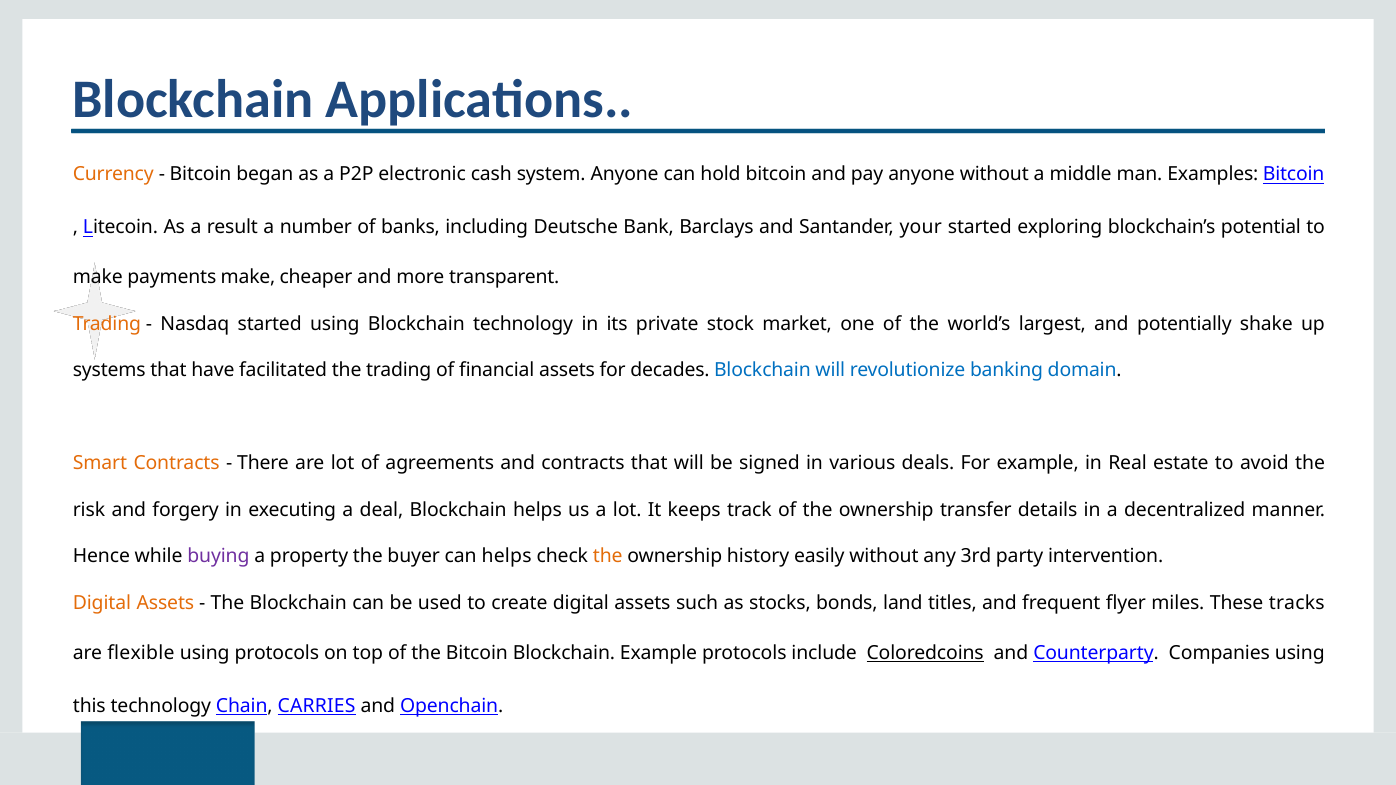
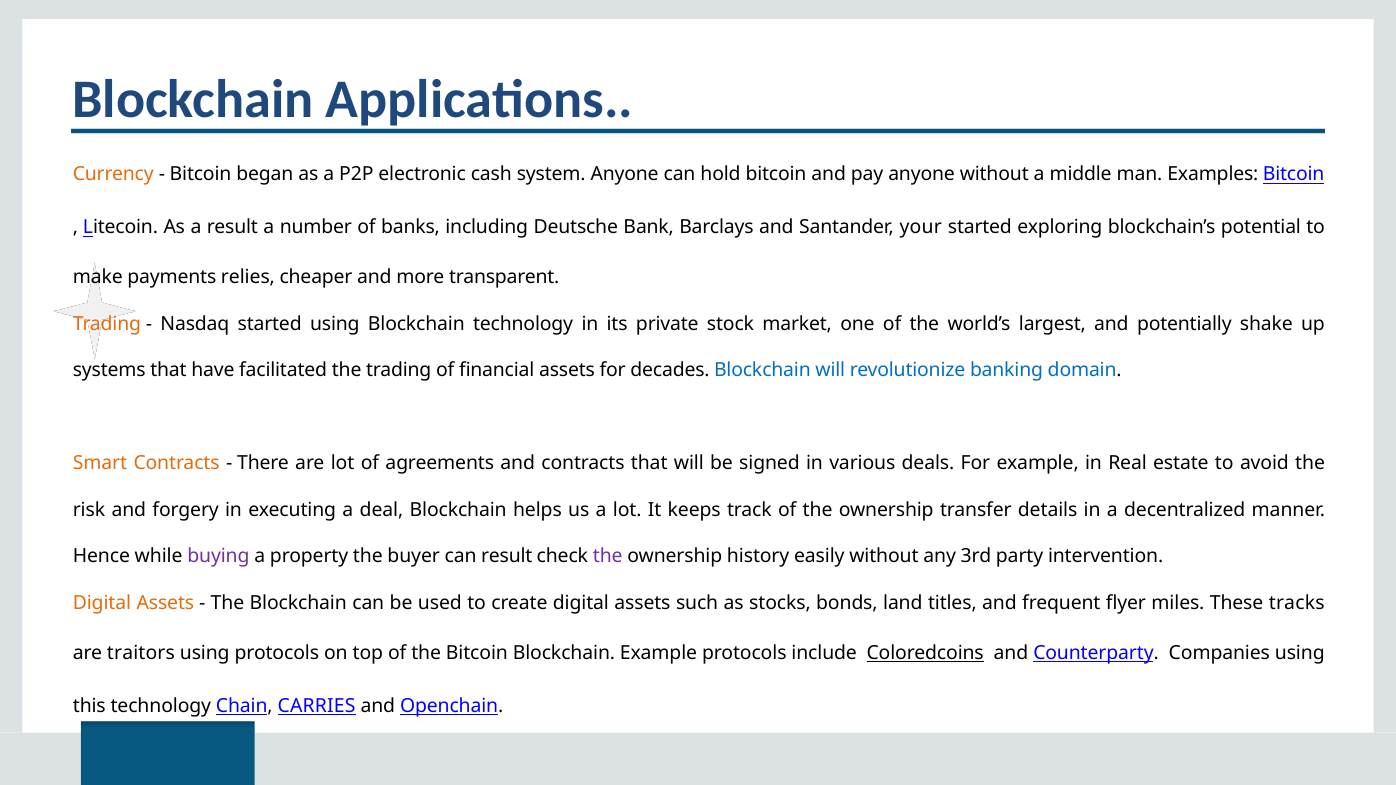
payments make: make -> relies (248, 277)
can helps: helps -> result (507, 557)
the colour: orange -> purple (608, 557)
flexible: flexible -> traitors (141, 653)
